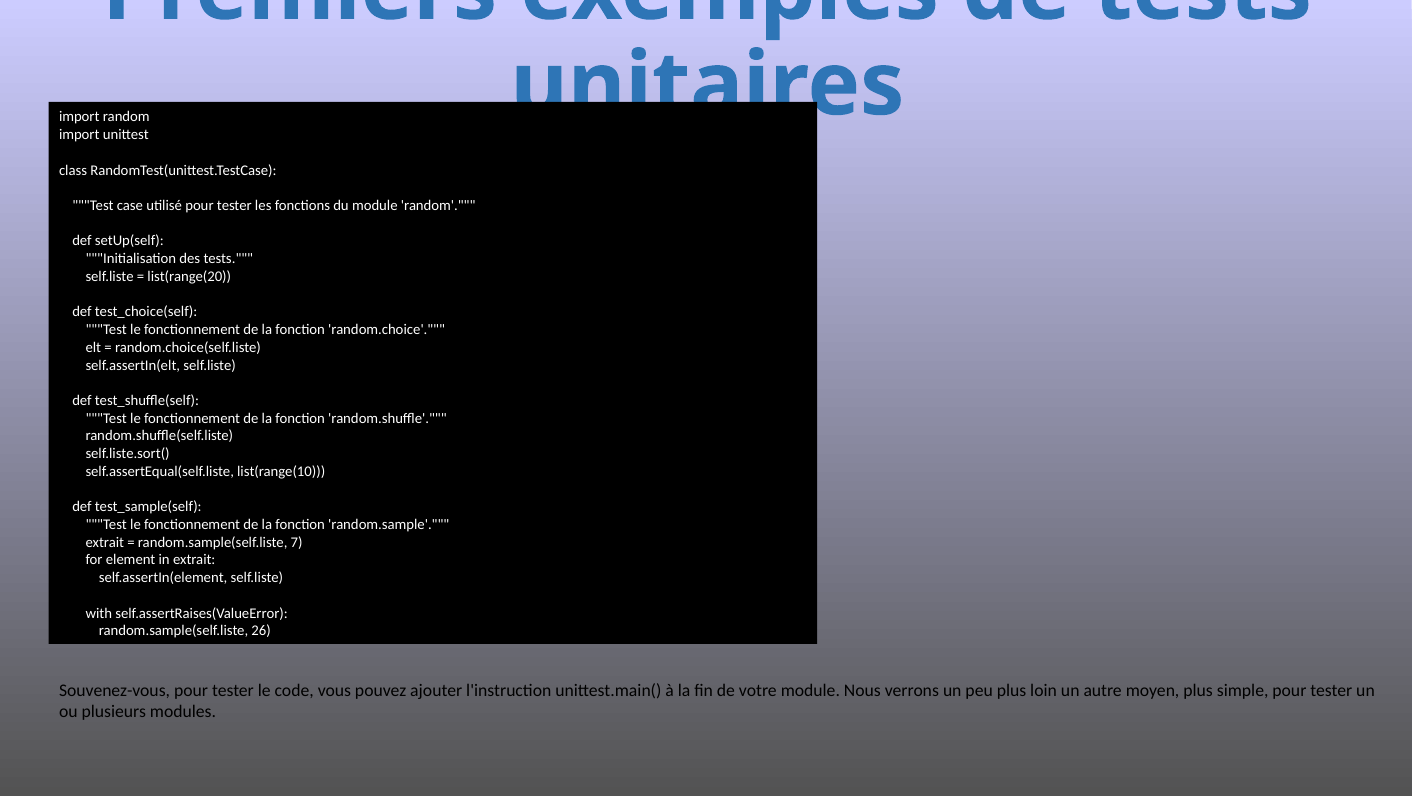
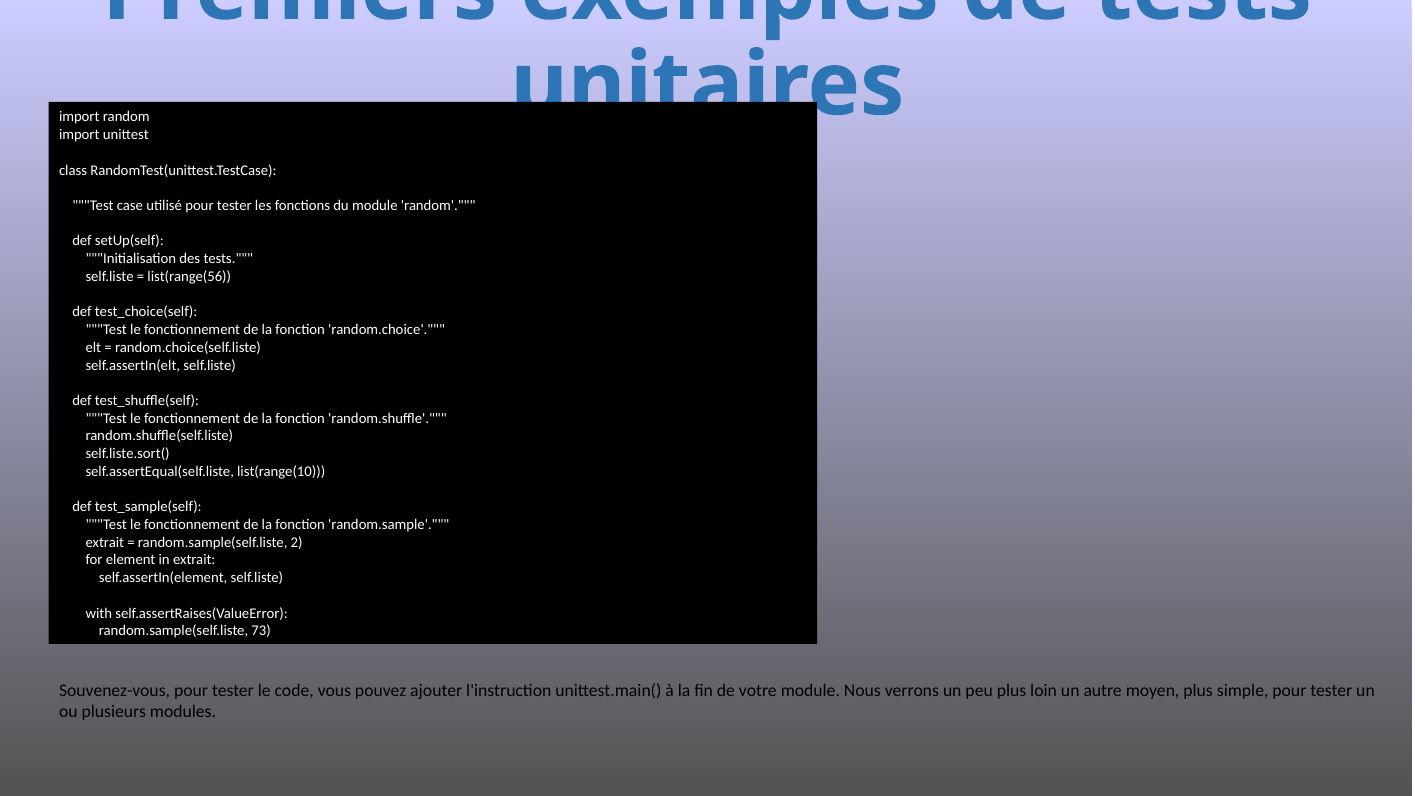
list(range(20: list(range(20 -> list(range(56 (189, 277)
7: 7 -> 2 (297, 542)
26: 26 -> 73 (261, 631)
